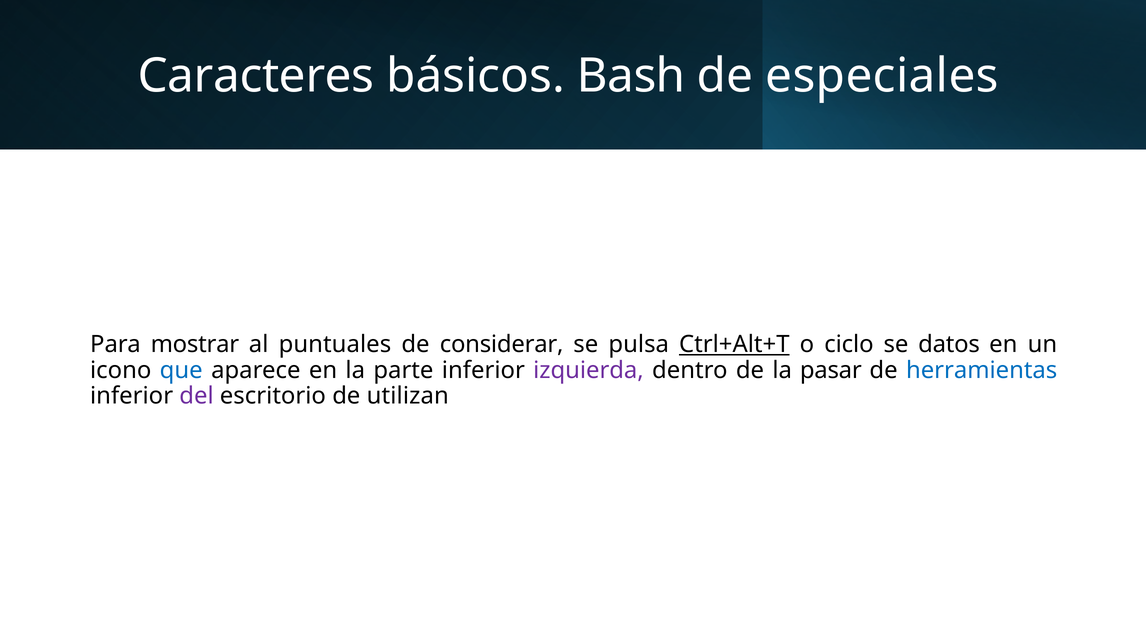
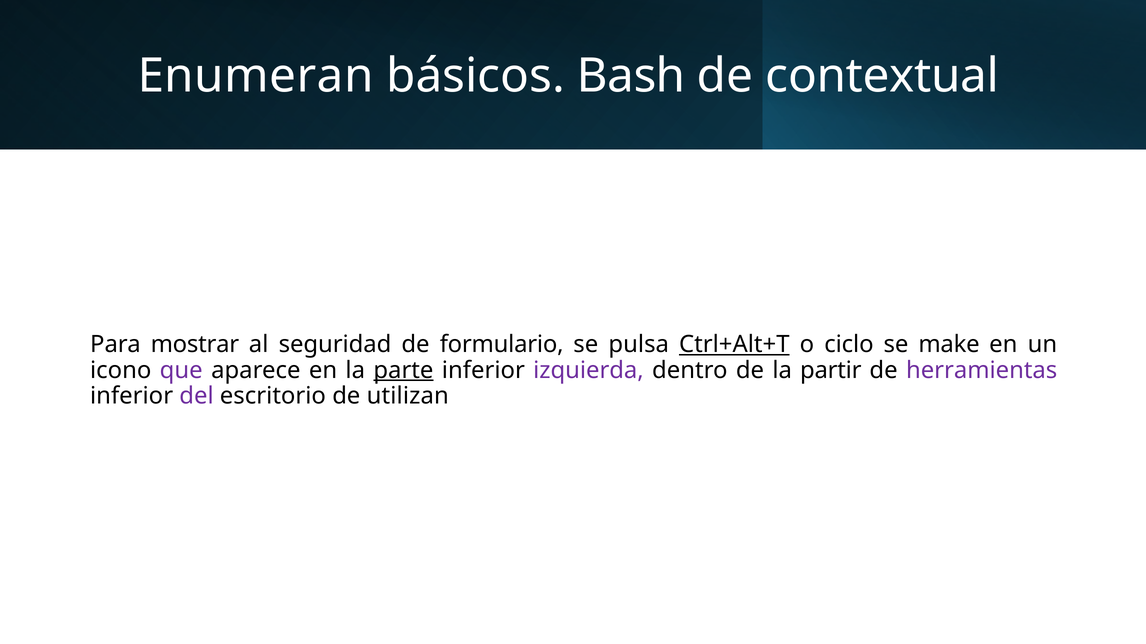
Caracteres: Caracteres -> Enumeran (256, 76)
especiales: especiales -> contextual (882, 76)
puntuales: puntuales -> seguridad (335, 345)
considerar: considerar -> formulario (502, 345)
datos: datos -> make (949, 345)
que colour: blue -> purple (181, 371)
parte underline: none -> present (403, 371)
pasar: pasar -> partir (831, 371)
herramientas colour: blue -> purple (982, 371)
